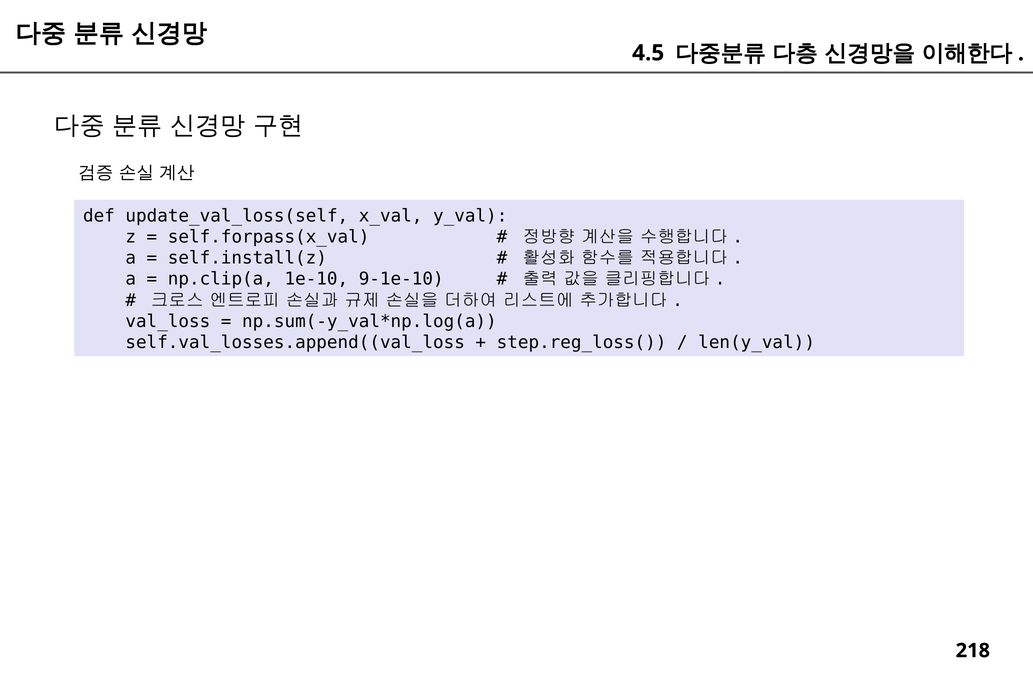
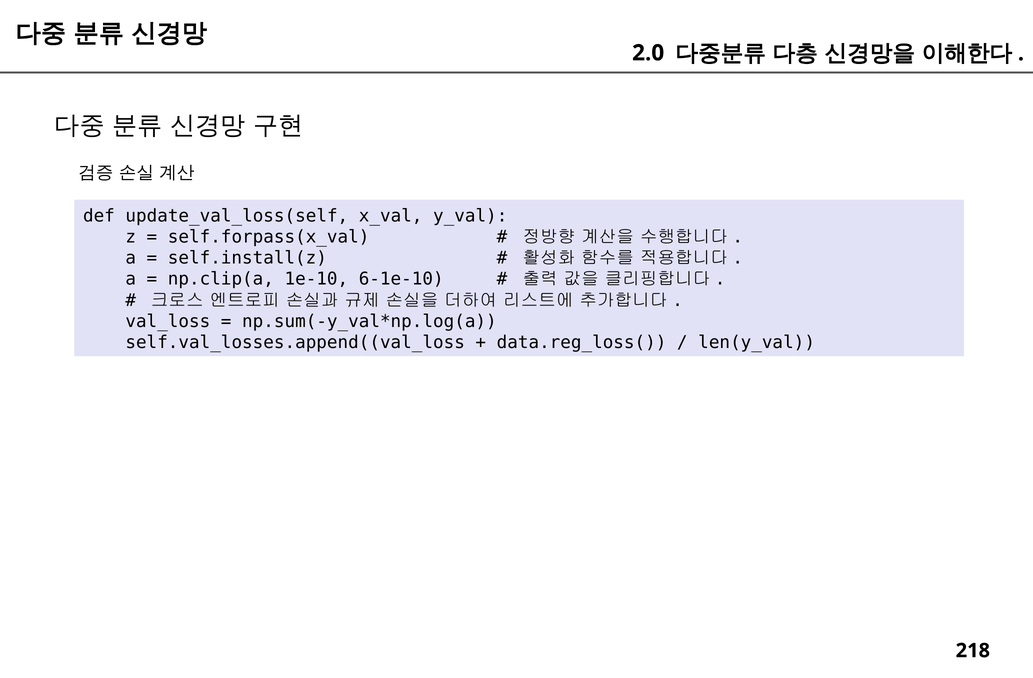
4.5: 4.5 -> 2.0 (648, 53)
9-1e-10: 9-1e-10 -> 6-1e-10 (401, 279)
step.reg_loss(: step.reg_loss( -> data.reg_loss( (582, 343)
